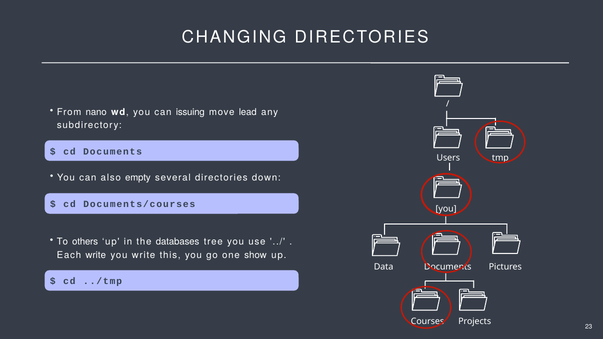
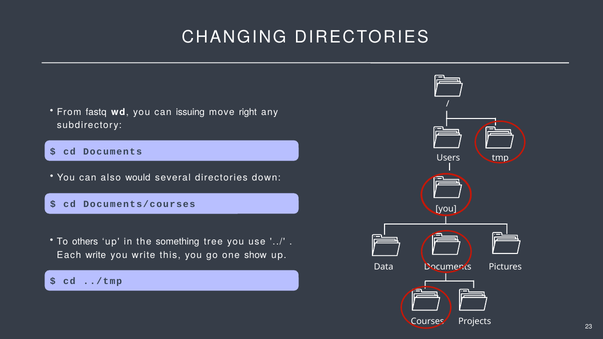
nano: nano -> fastq (96, 112)
lead: lead -> right (248, 112)
empty: empty -> would (138, 178)
databases: databases -> something (178, 242)
